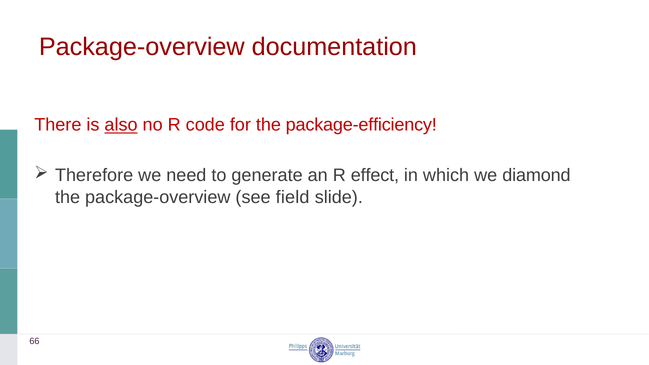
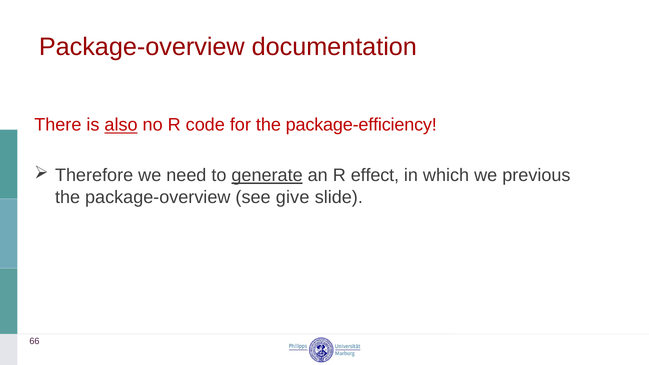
generate underline: none -> present (267, 176)
diamond: diamond -> previous (536, 176)
field: field -> give (293, 197)
